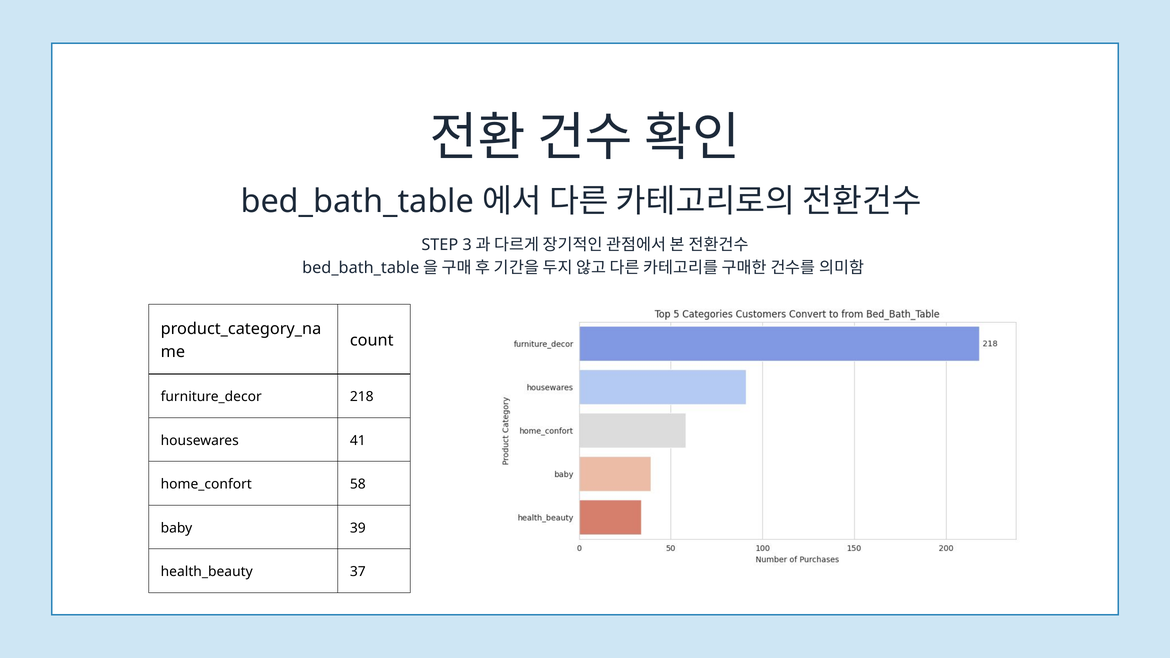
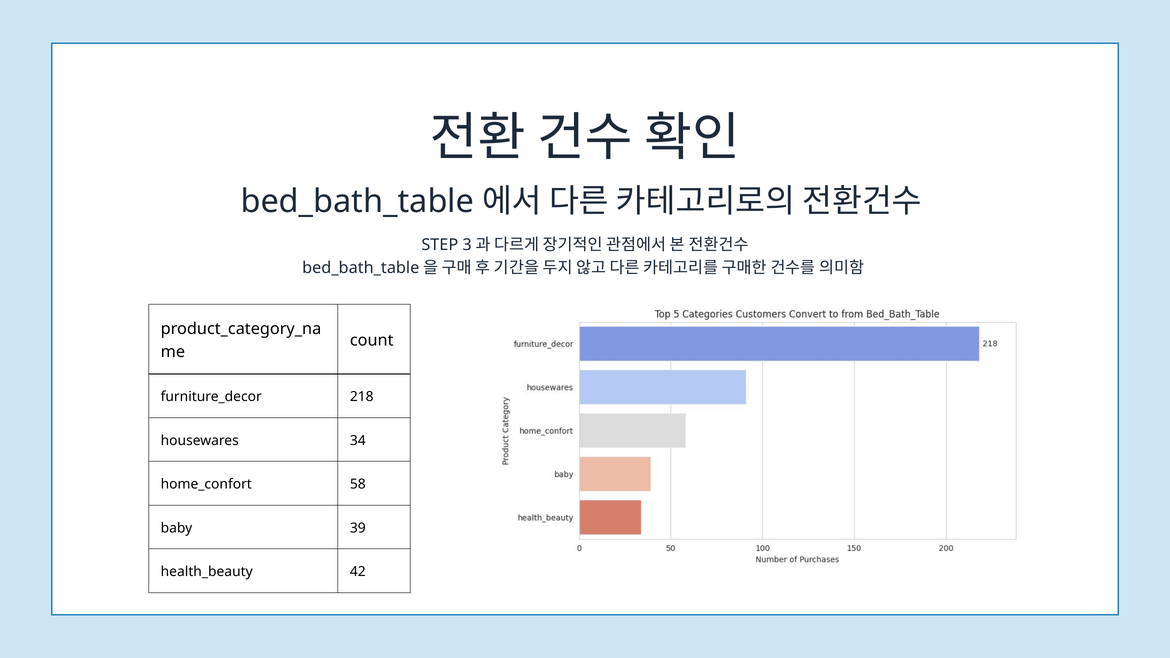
41: 41 -> 34 (358, 441)
37: 37 -> 42 (358, 572)
